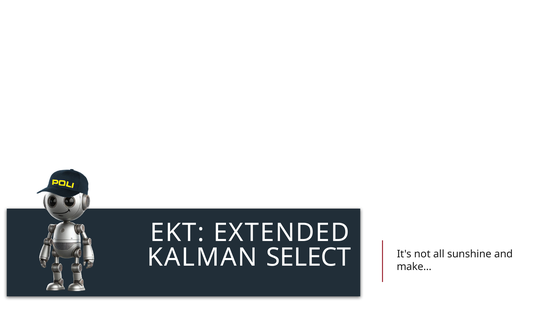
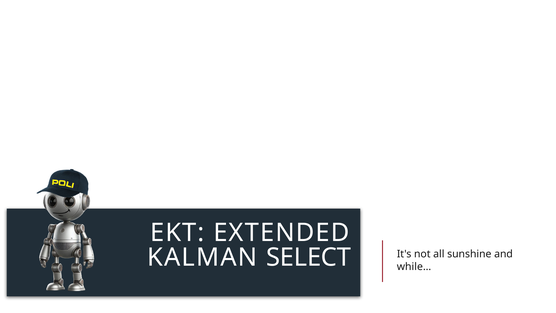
make…: make… -> while… (414, 267)
